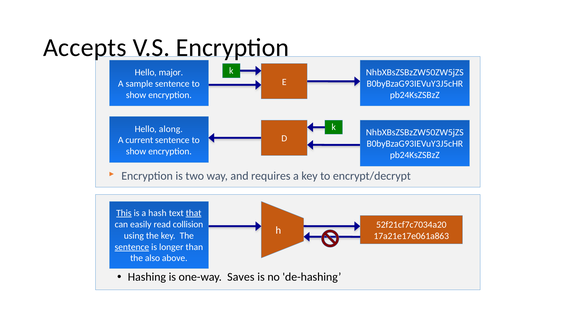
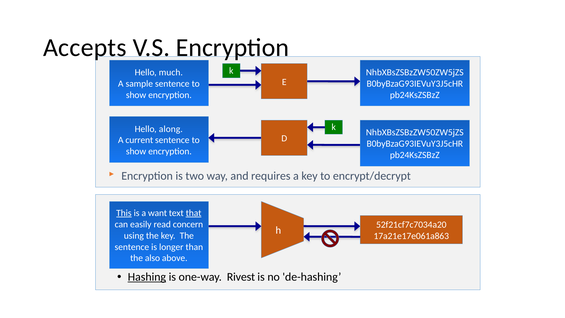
major: major -> much (171, 72)
hash: hash -> want (158, 213)
collision: collision -> concern (188, 224)
sentence underline: present -> none (132, 247)
Hashing underline: none -> present (147, 277)
Saves: Saves -> Rivest (241, 277)
